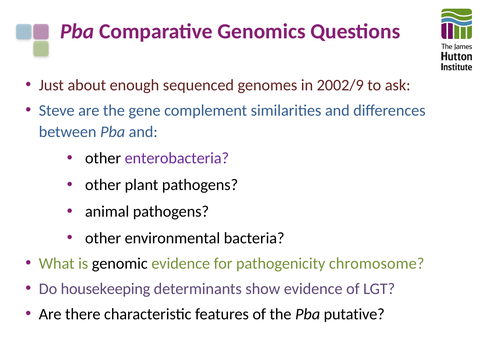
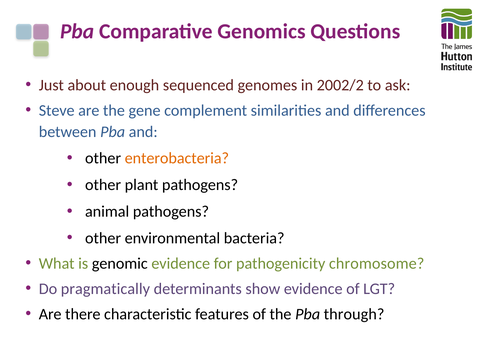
2002/9: 2002/9 -> 2002/2 (340, 85)
enterobacteria colour: purple -> orange (177, 158)
housekeeping: housekeeping -> pragmatically (105, 289)
putative: putative -> through (354, 314)
